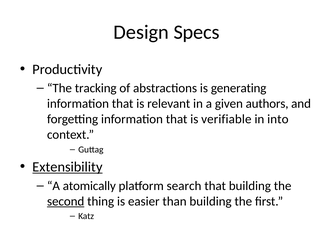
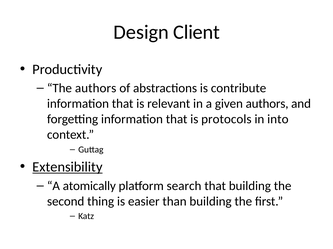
Specs: Specs -> Client (197, 32)
The tracking: tracking -> authors (96, 88)
generating: generating -> contribute (239, 88)
verifiable: verifiable -> protocols (226, 120)
second underline: present -> none (66, 202)
